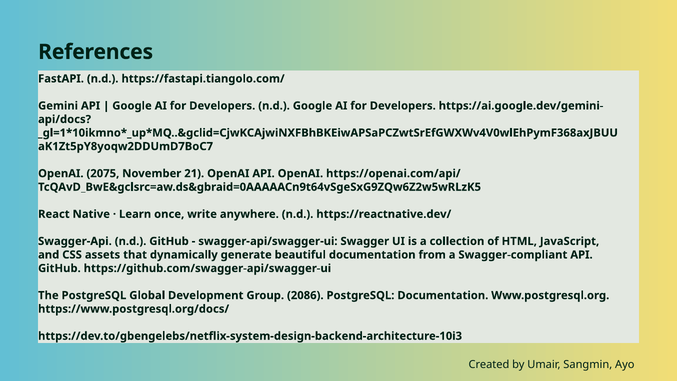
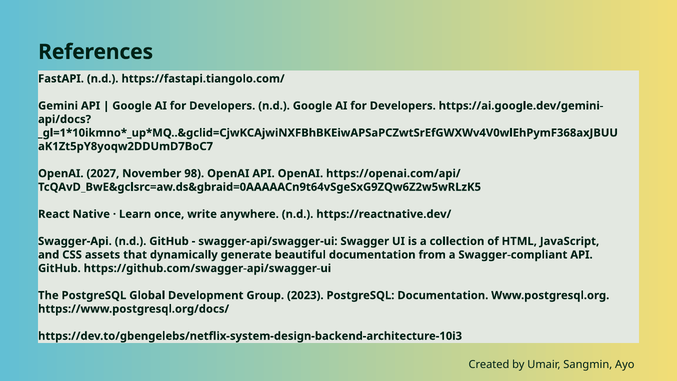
2075: 2075 -> 2027 (103, 173)
21: 21 -> 98 (194, 173)
2086: 2086 -> 2023 (305, 295)
